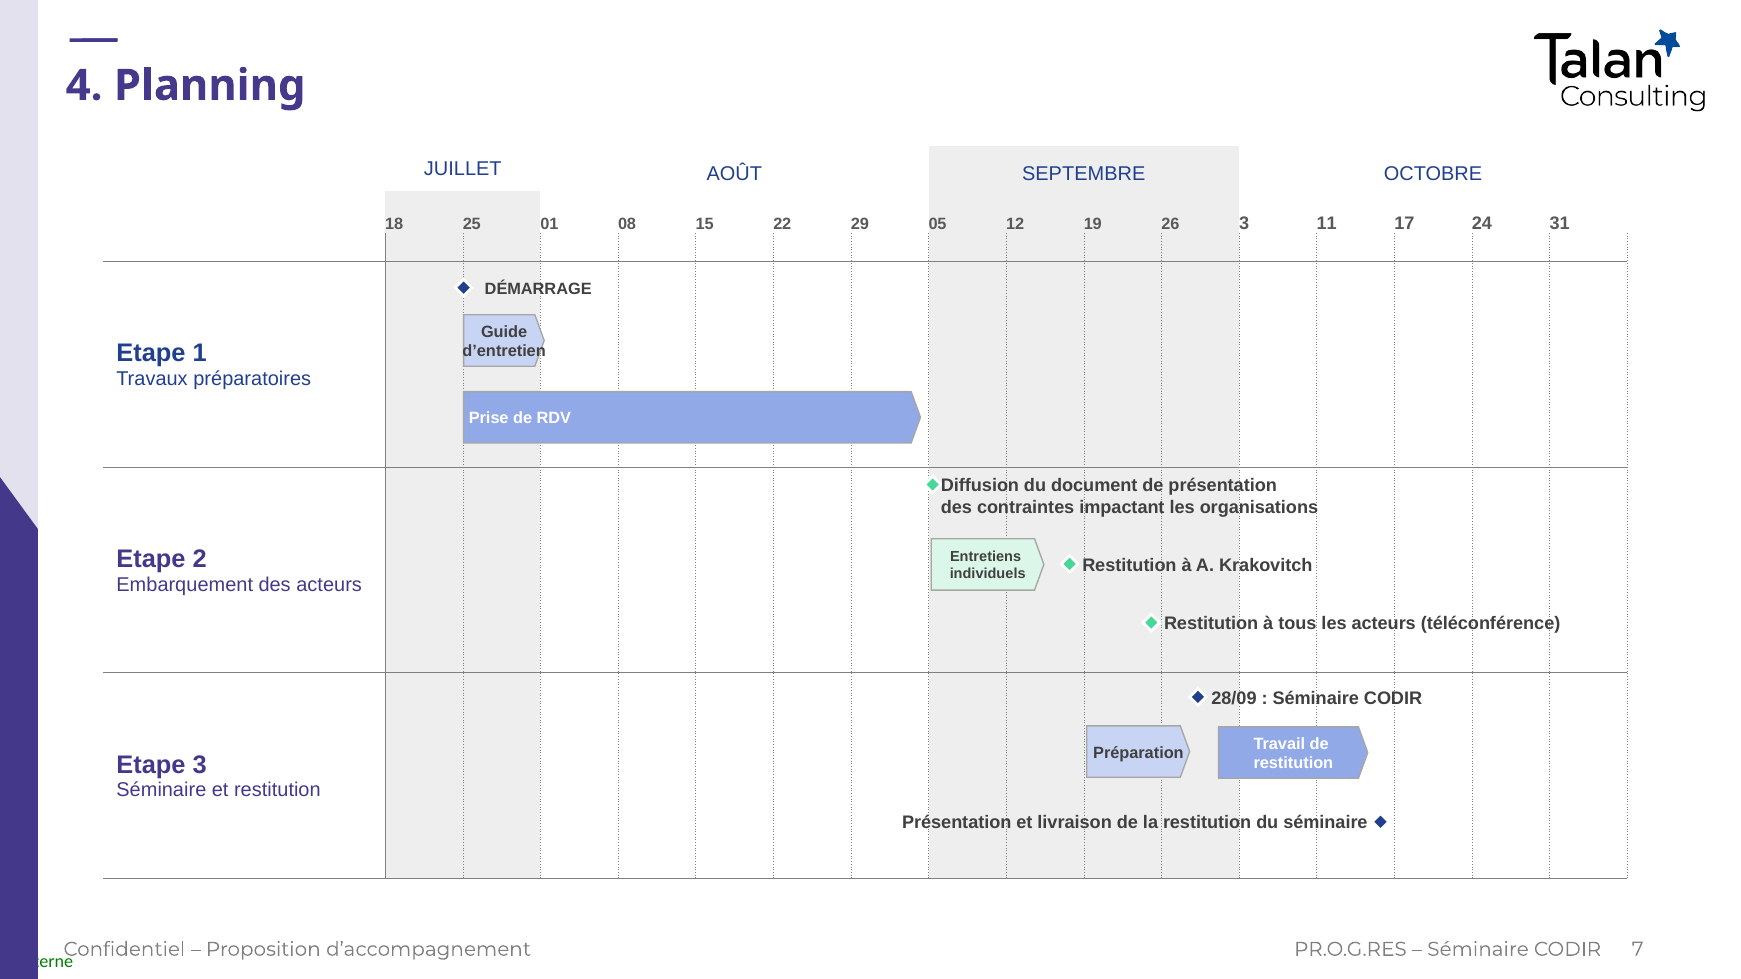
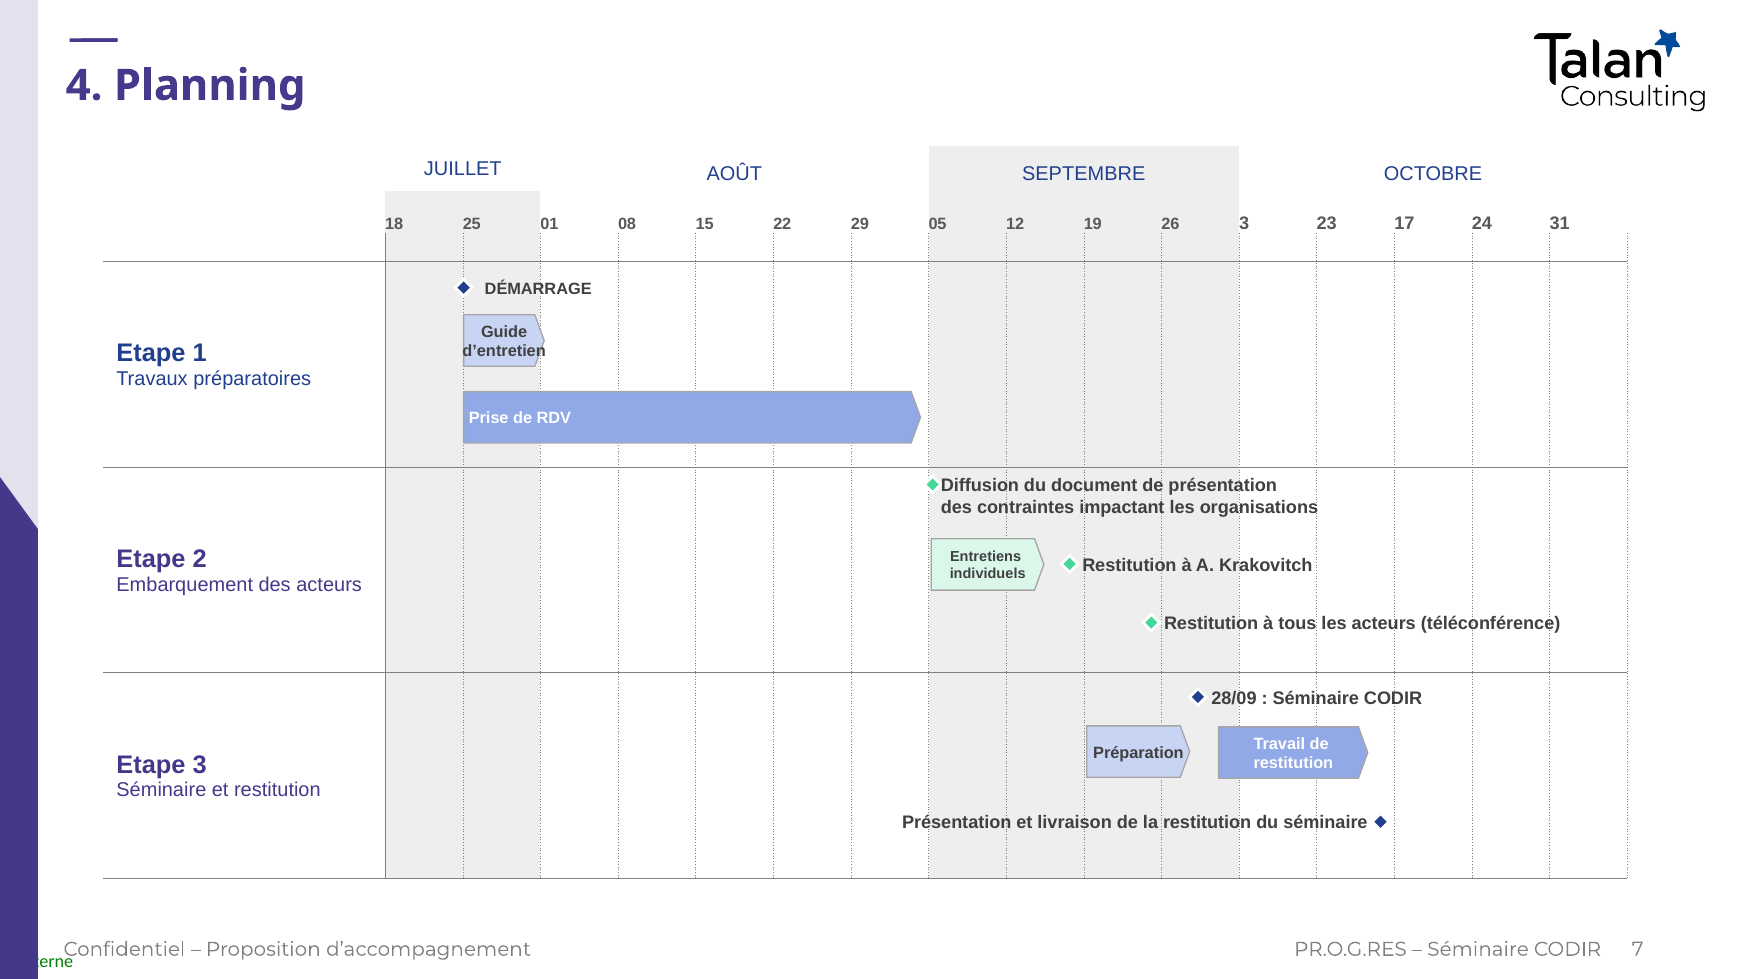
11: 11 -> 23 (1327, 223)
